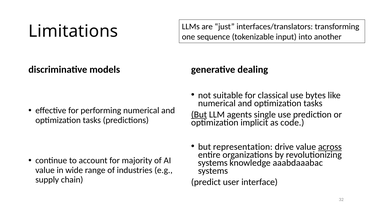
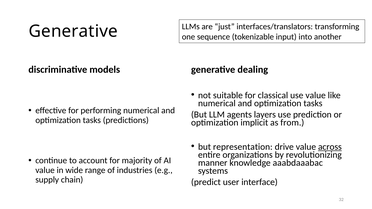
Limitations: Limitations -> Generative (73, 31)
use bytes: bytes -> value (316, 95)
But underline: present -> none (199, 115)
single: single -> layers (265, 115)
code: code -> from (292, 123)
systems: systems -> manner (213, 163)
